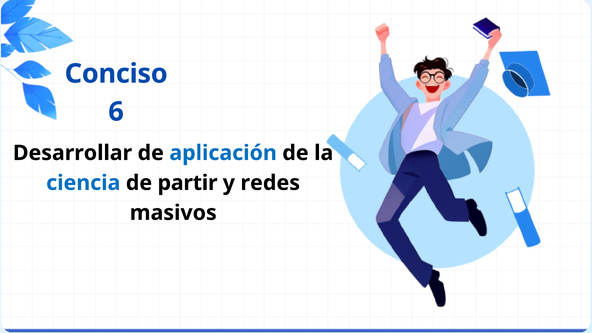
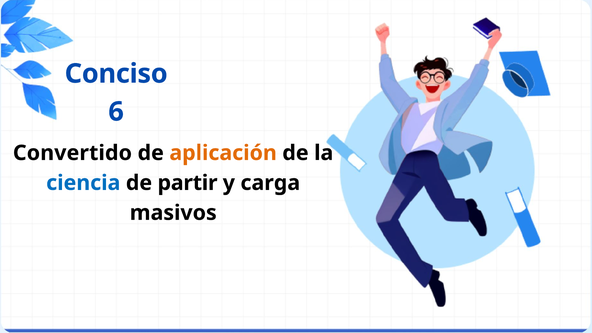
Desarrollar: Desarrollar -> Convertido (72, 153)
aplicación colour: blue -> orange (223, 153)
redes: redes -> carga (270, 183)
